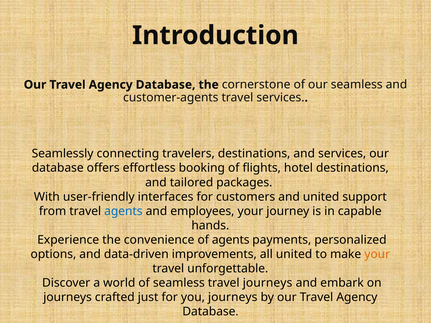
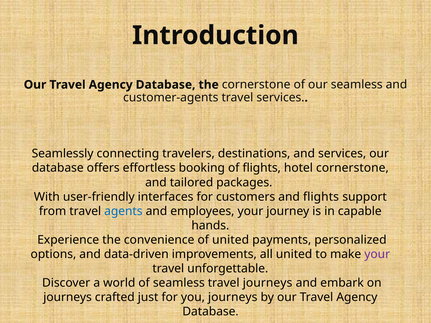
hotel destinations: destinations -> cornerstone (352, 168)
and united: united -> flights (321, 197)
of agents: agents -> united (231, 240)
your colour: orange -> purple (377, 254)
